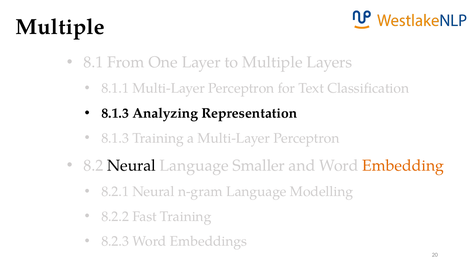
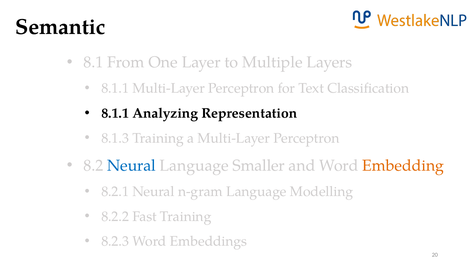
Multiple: Multiple -> Semantic (60, 27)
8.1.3: 8.1.3 -> 8.1.1 (115, 113)
Neural colour: black -> blue (131, 165)
